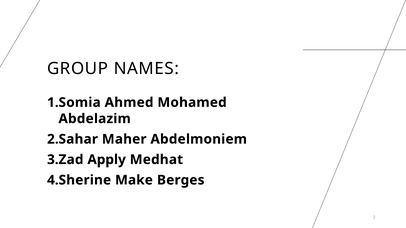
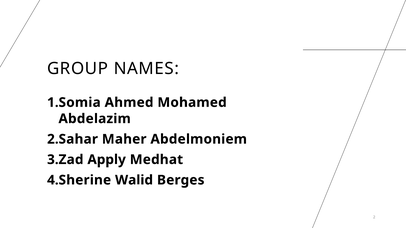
Make: Make -> Walid (134, 180)
